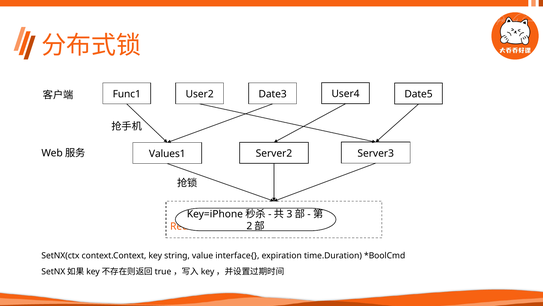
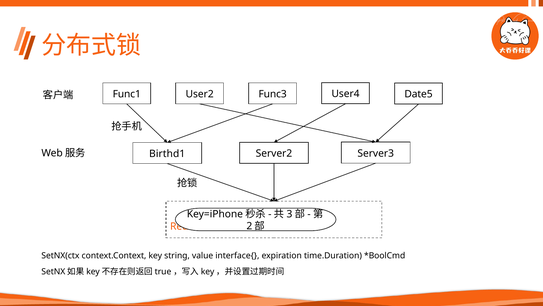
Date3: Date3 -> Func3 (273, 94)
Values1: Values1 -> Birthd1 (167, 153)
